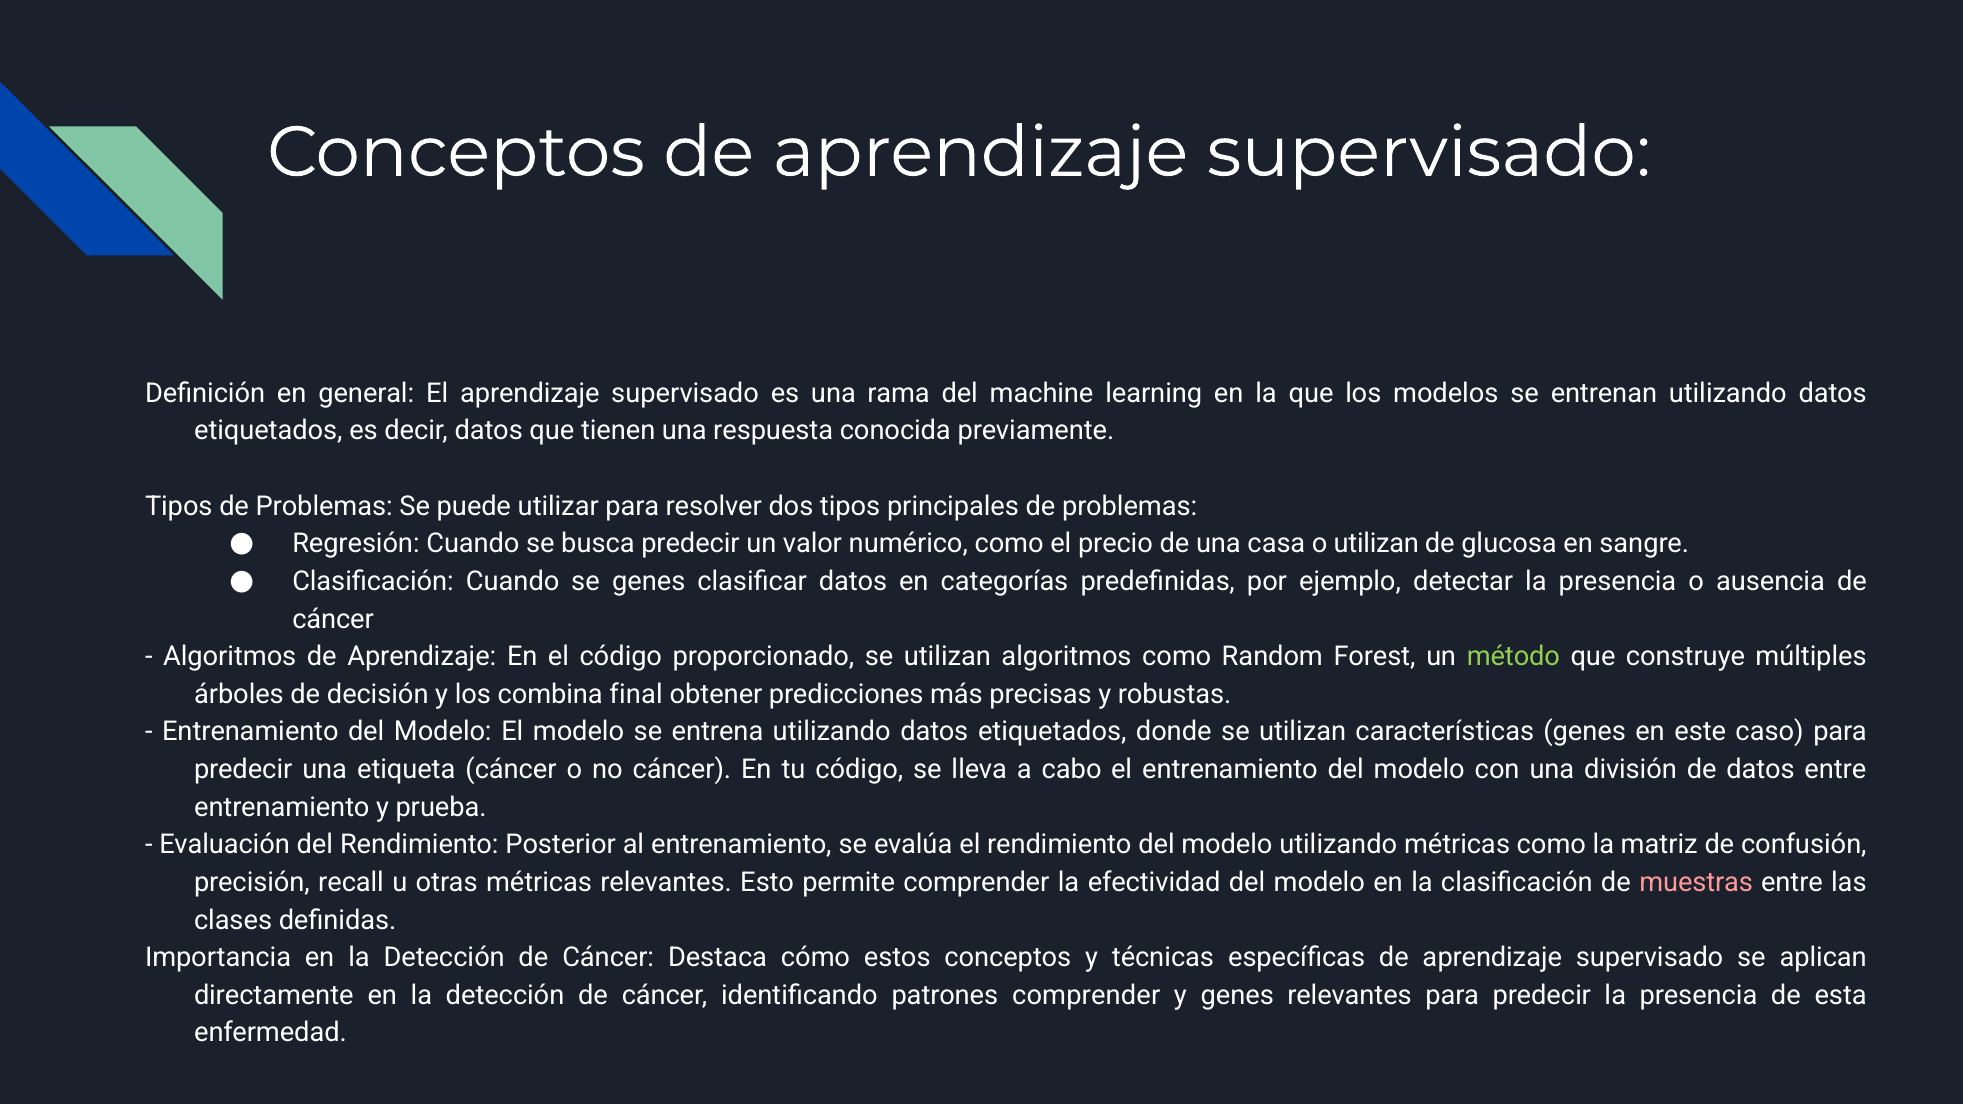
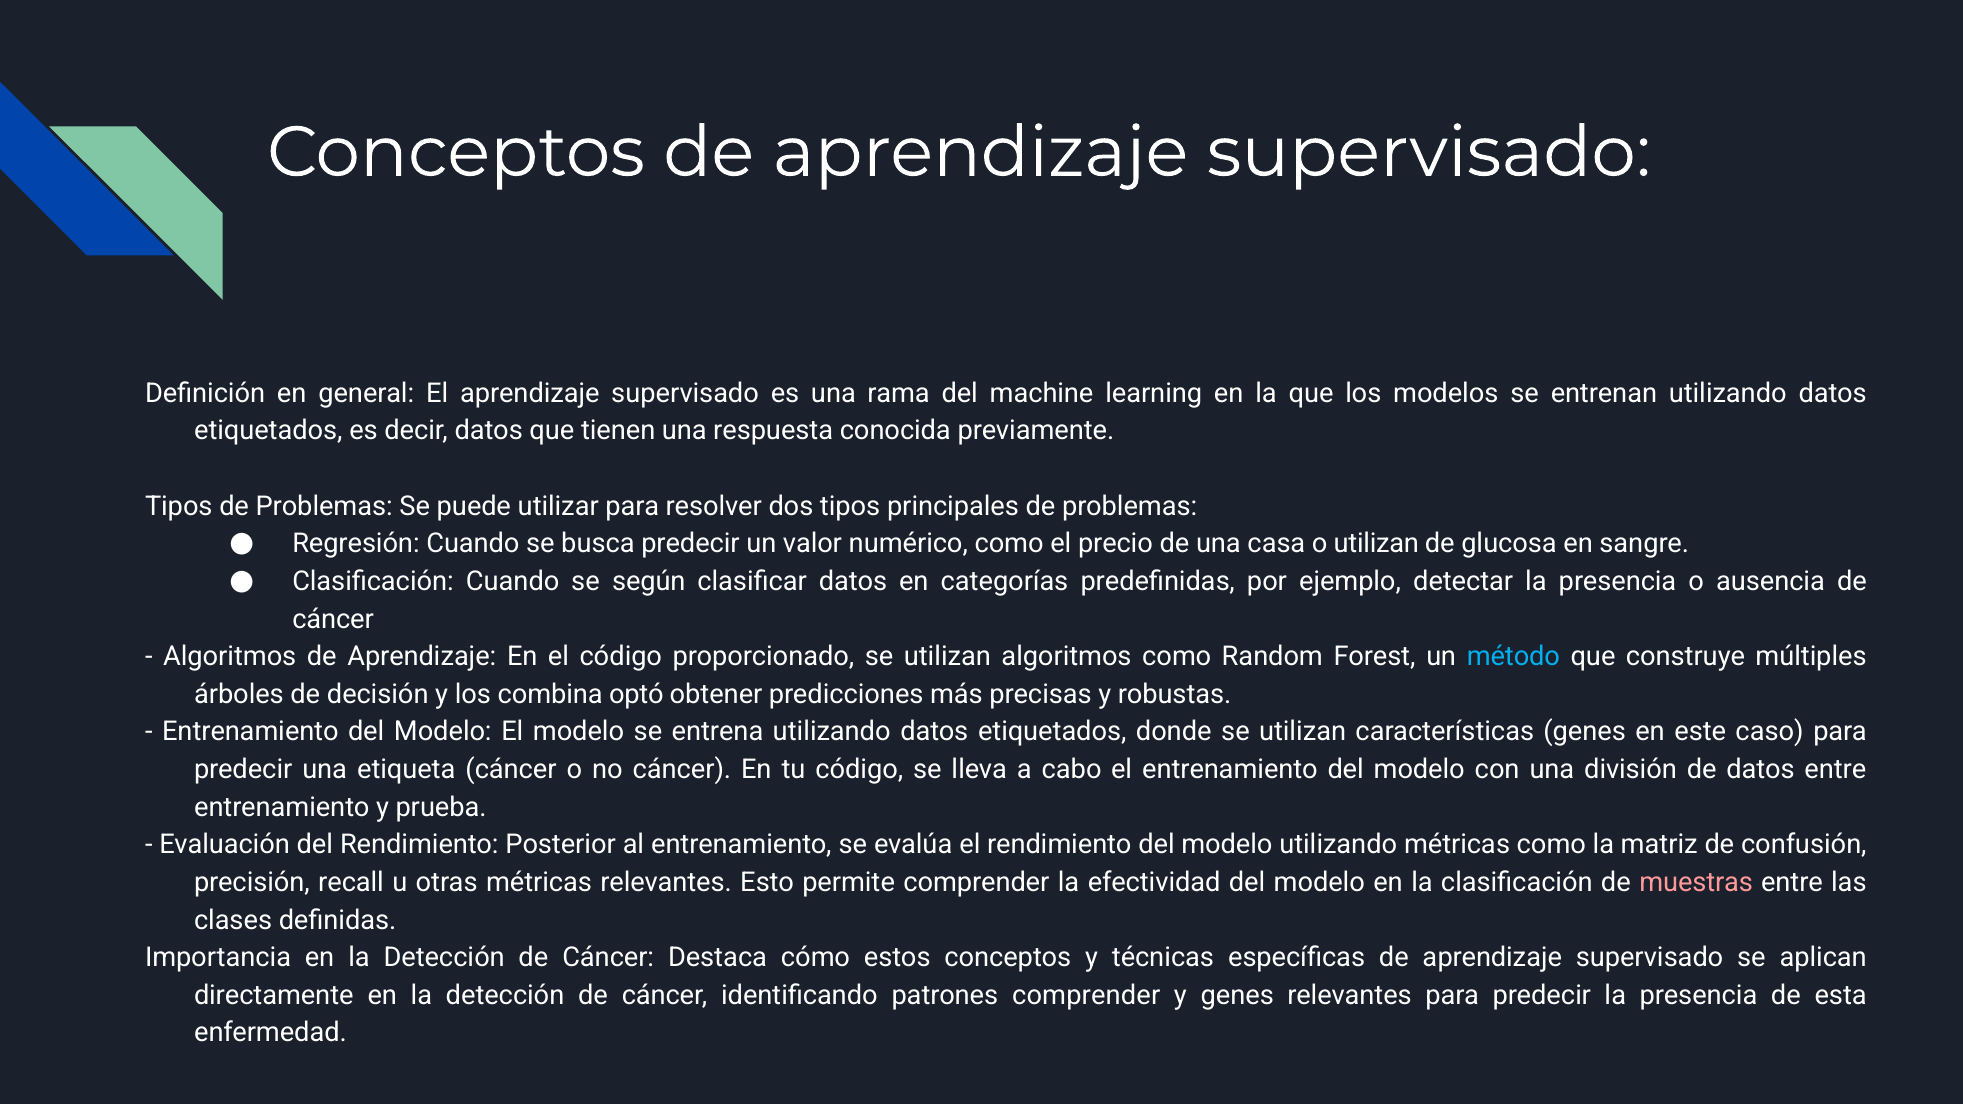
se genes: genes -> según (649, 582)
método colour: light green -> light blue (1513, 657)
final: final -> optó (636, 694)
